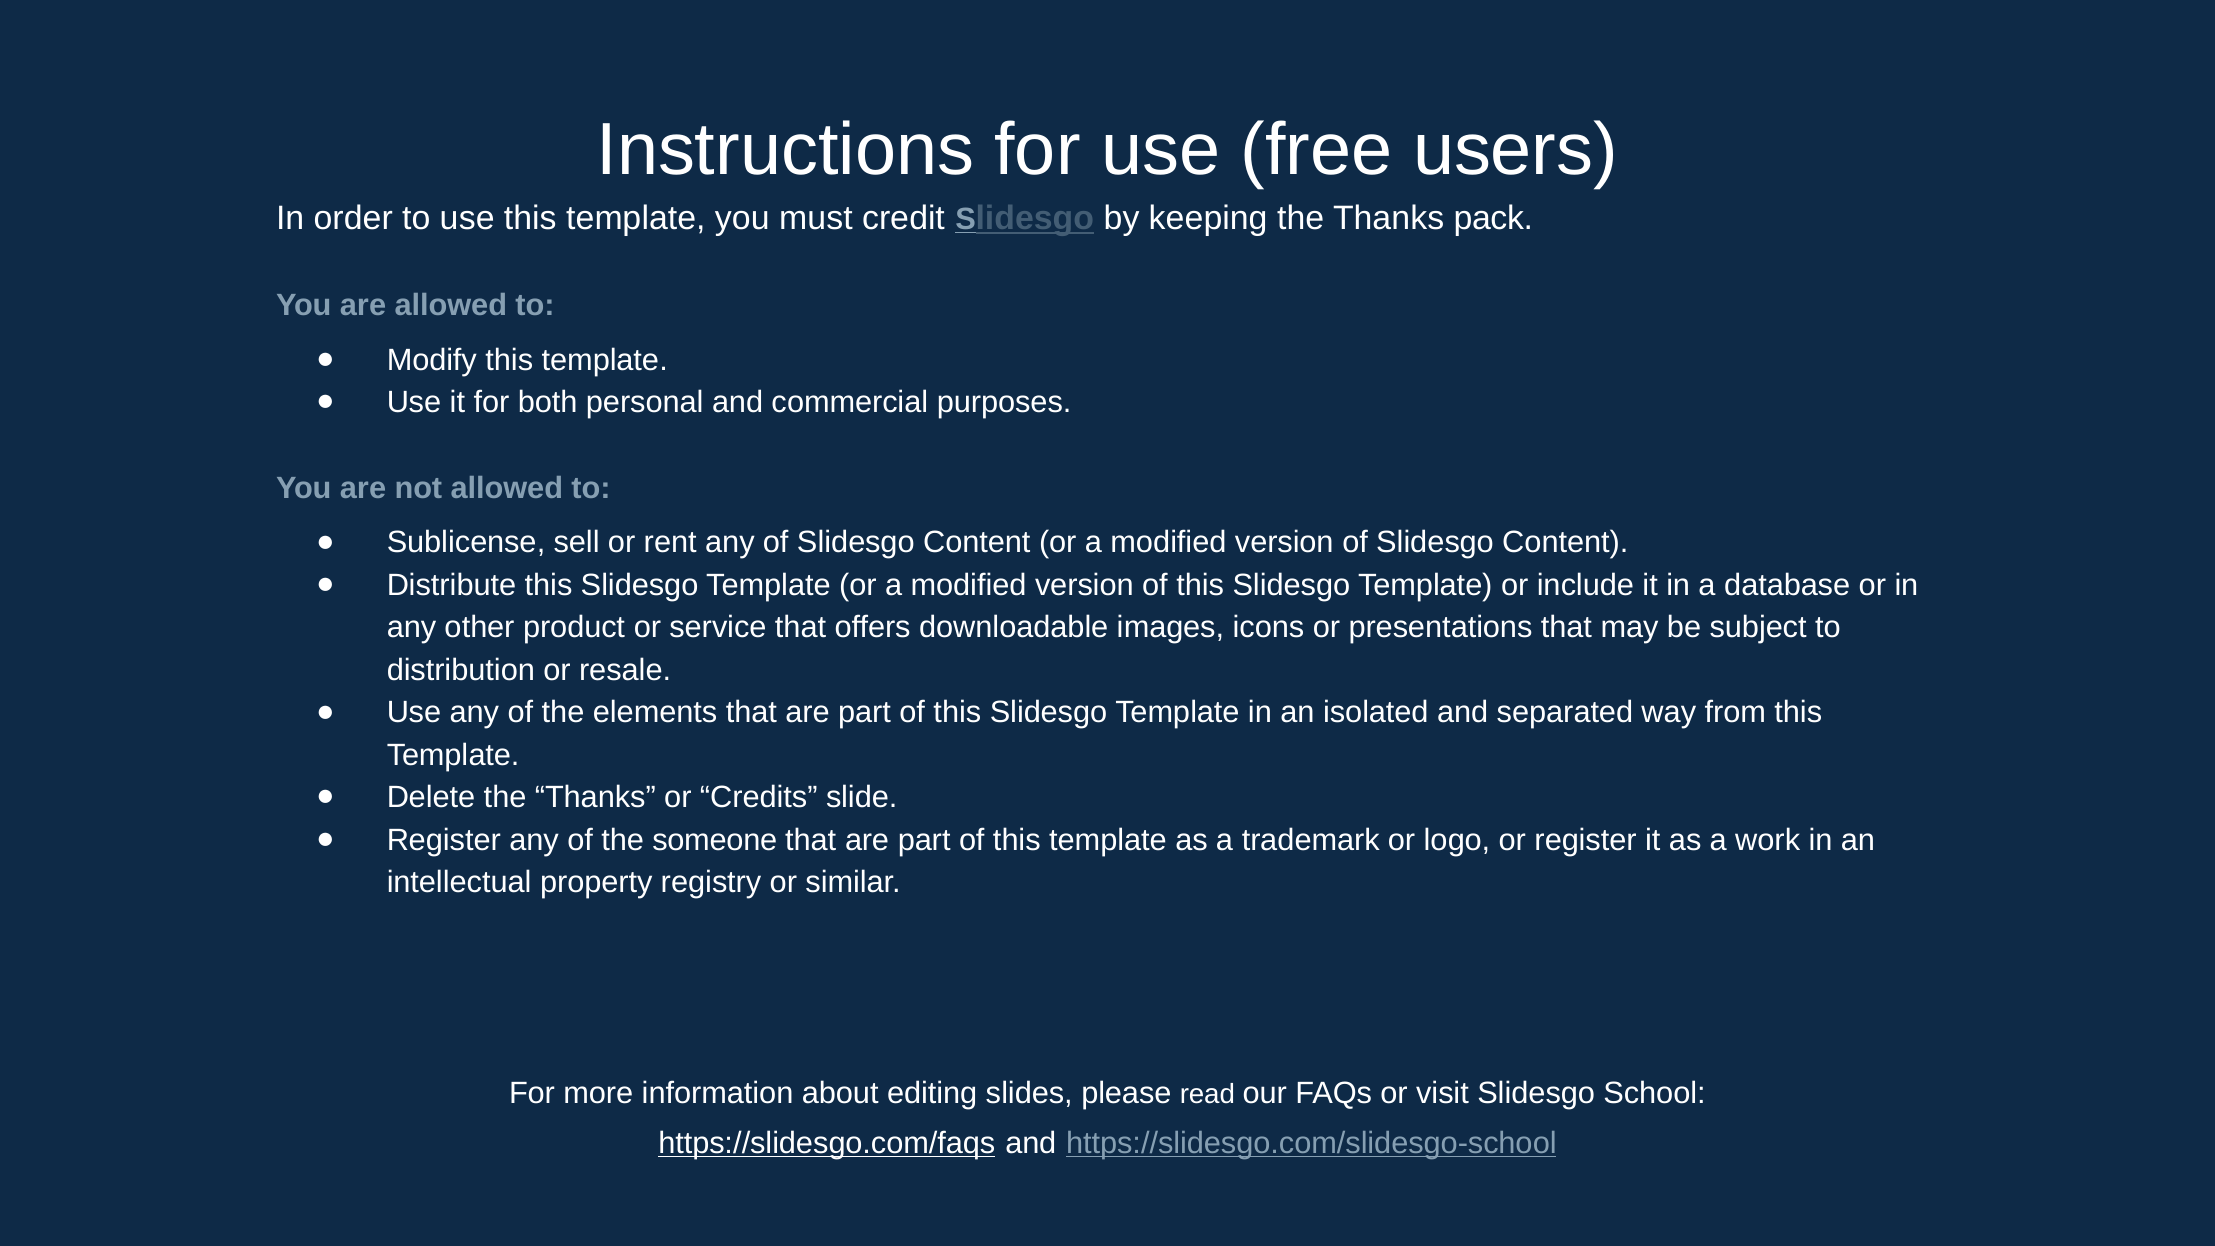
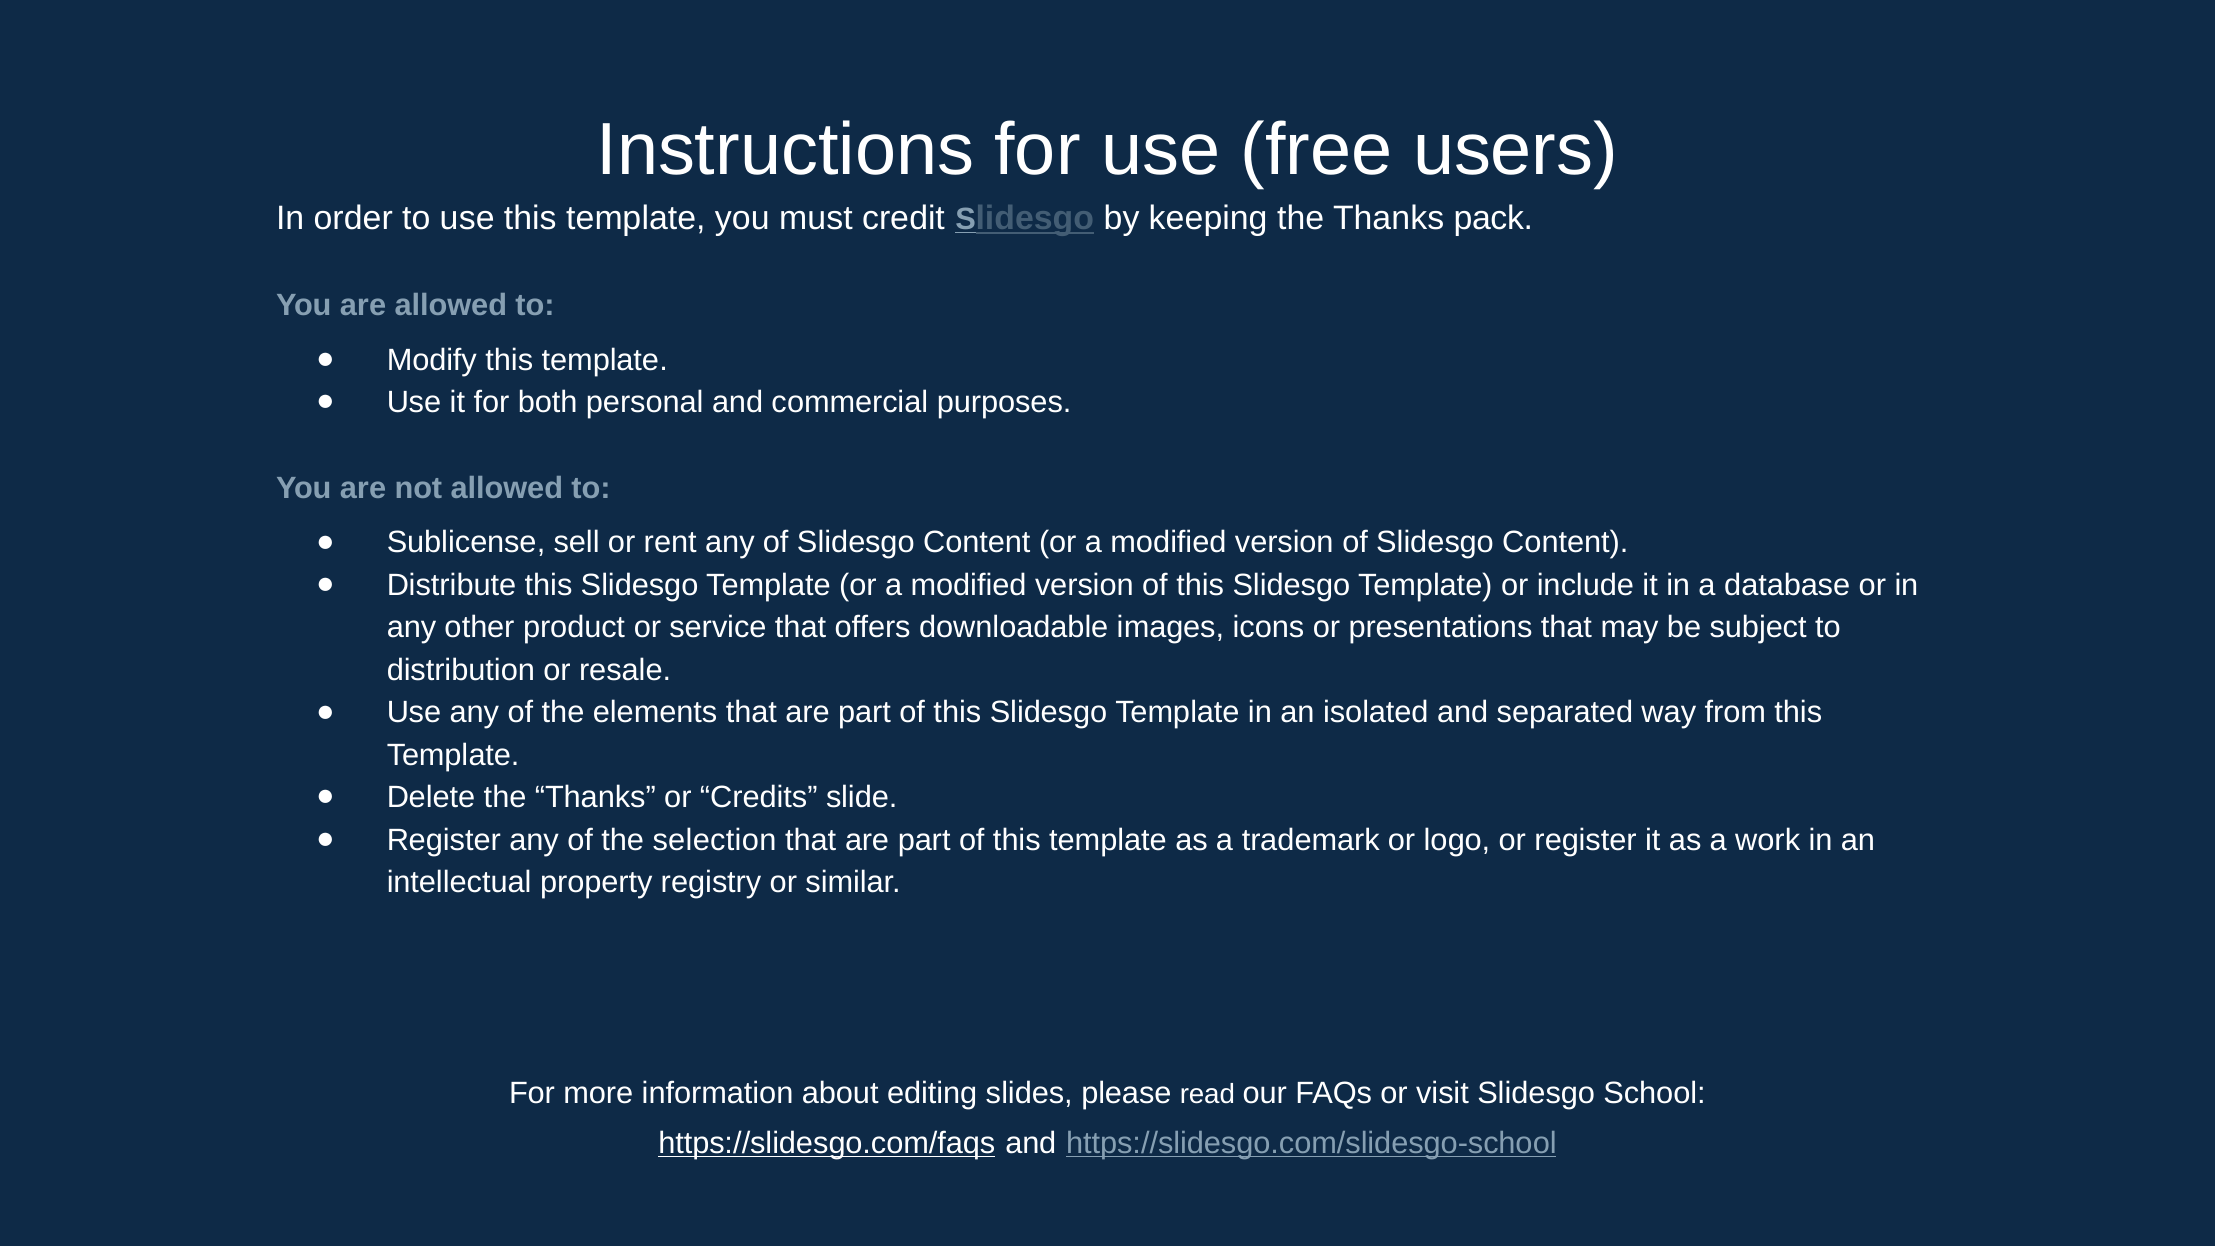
someone: someone -> selection (714, 840)
